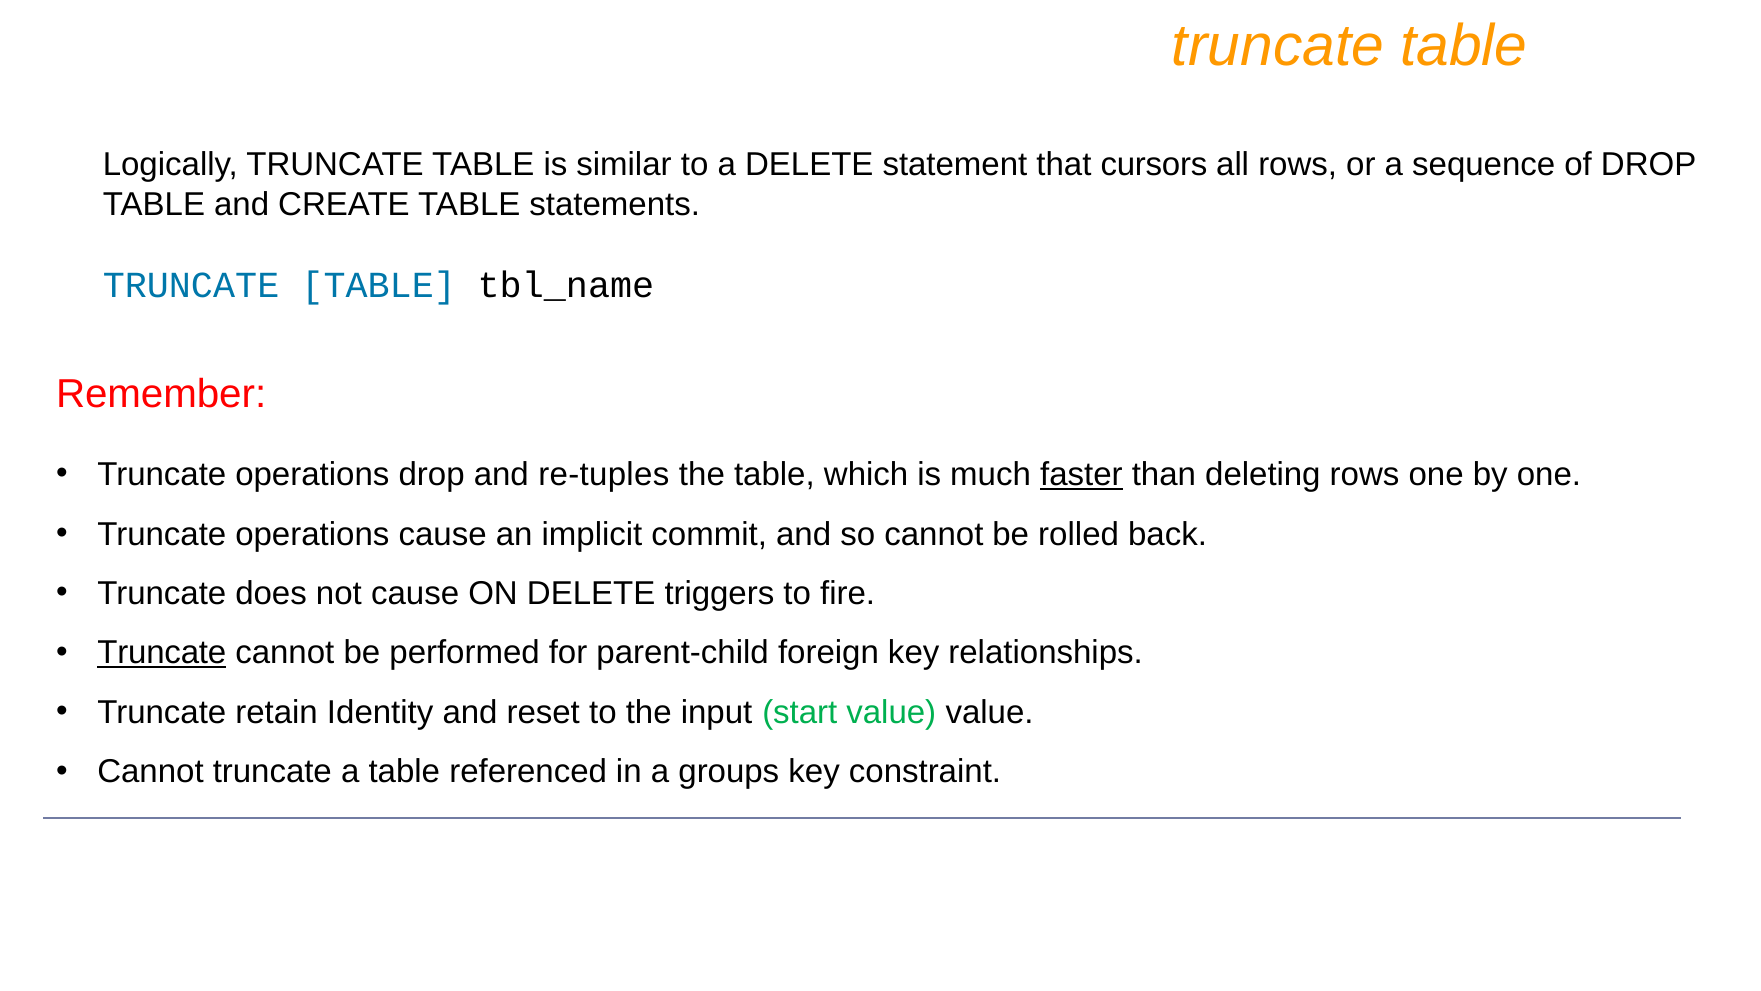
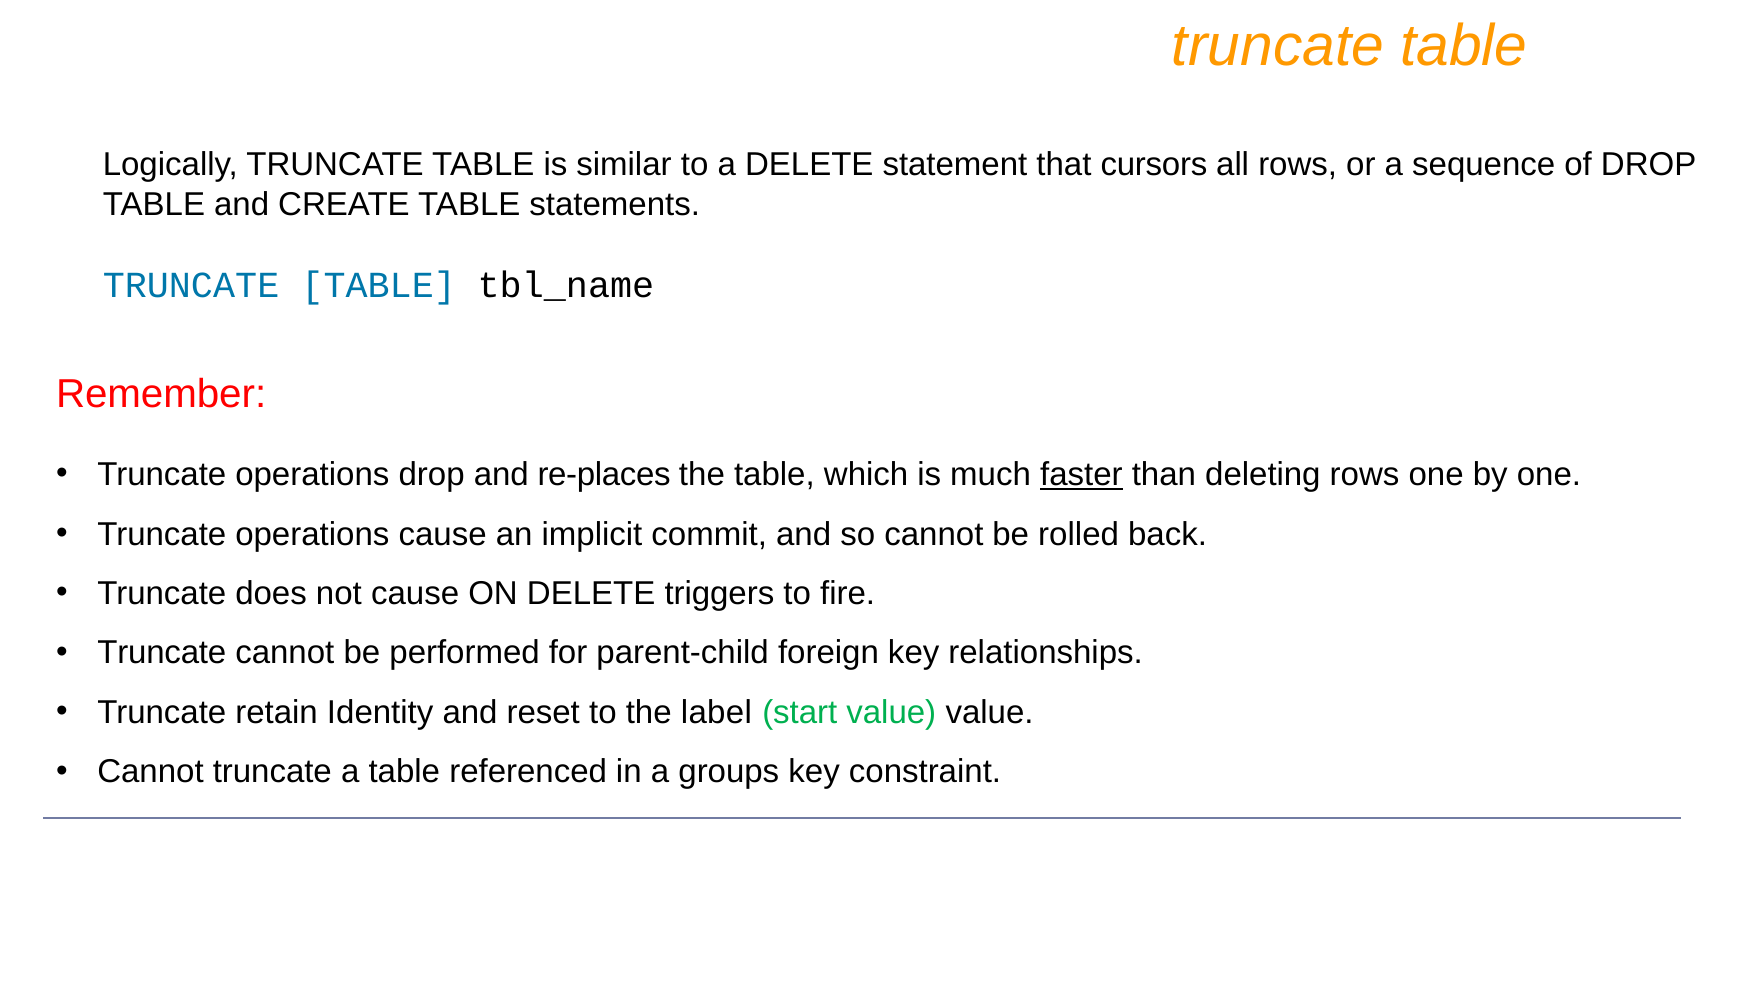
re-tuples: re-tuples -> re-places (604, 475)
Truncate underline: present -> none (162, 653)
input: input -> label (716, 712)
